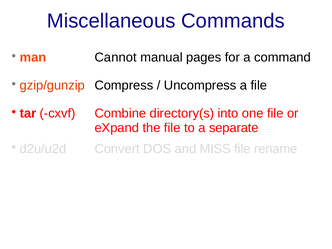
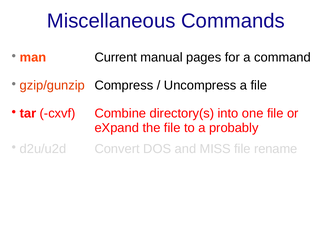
Cannot: Cannot -> Current (116, 57)
separate: separate -> probably (234, 128)
